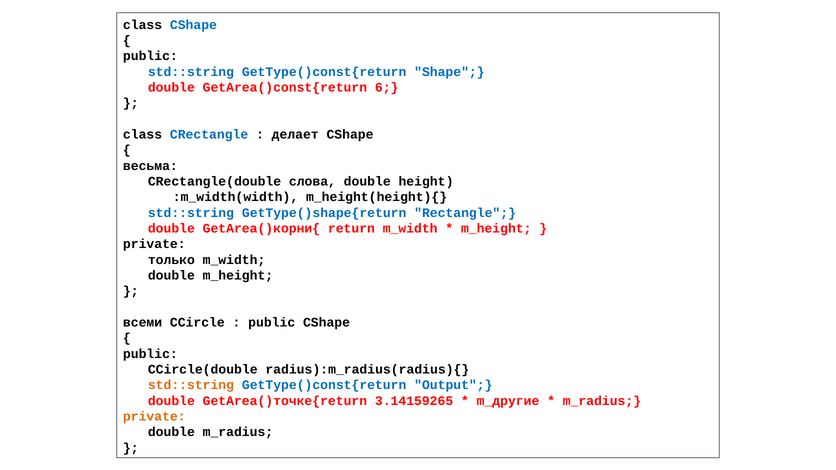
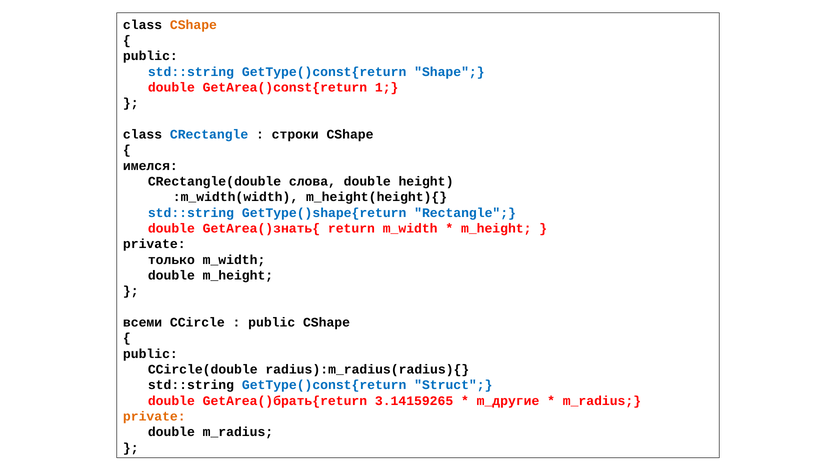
CShape colour: blue -> orange (193, 25)
6: 6 -> 1 (387, 87)
делает: делает -> строки (295, 134)
весьма: весьма -> имелся (150, 166)
GetArea()корни{: GetArea()корни{ -> GetArea()знать{ (261, 229)
std::string colour: orange -> black (191, 385)
Output: Output -> Struct (453, 385)
GetArea()точке{return: GetArea()точке{return -> GetArea()брать{return (285, 401)
